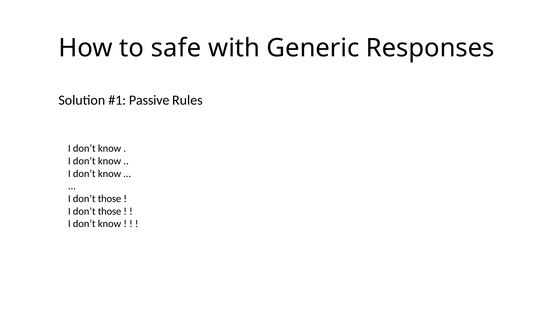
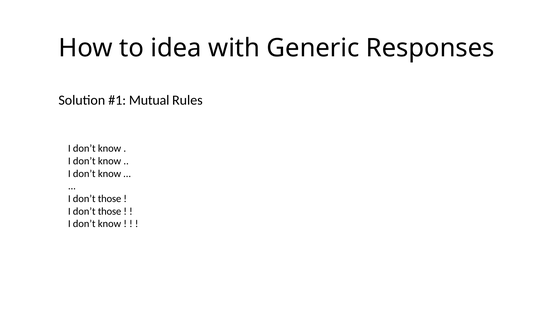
safe: safe -> idea (176, 48)
Passive: Passive -> Mutual (149, 100)
